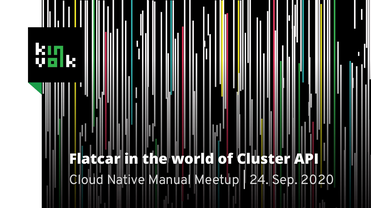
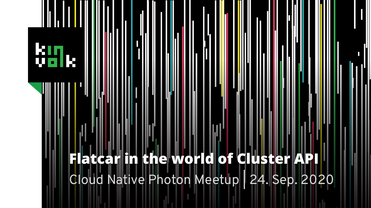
Manual: Manual -> Photon (170, 180)
